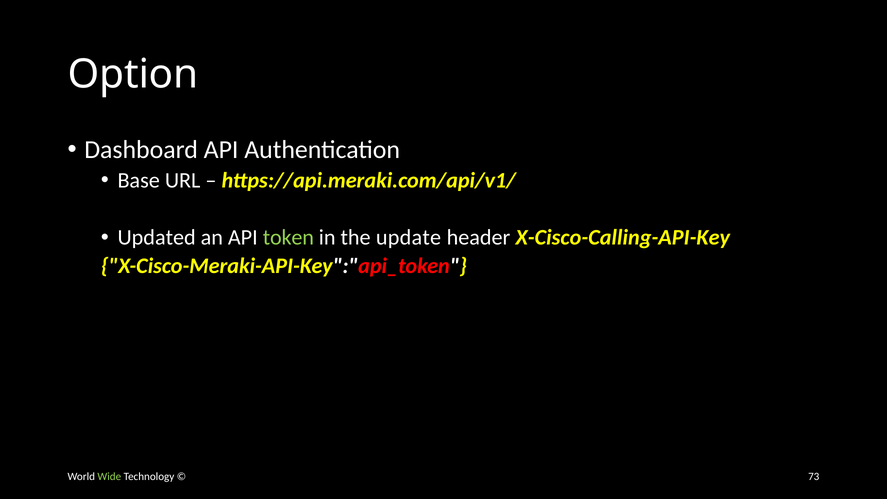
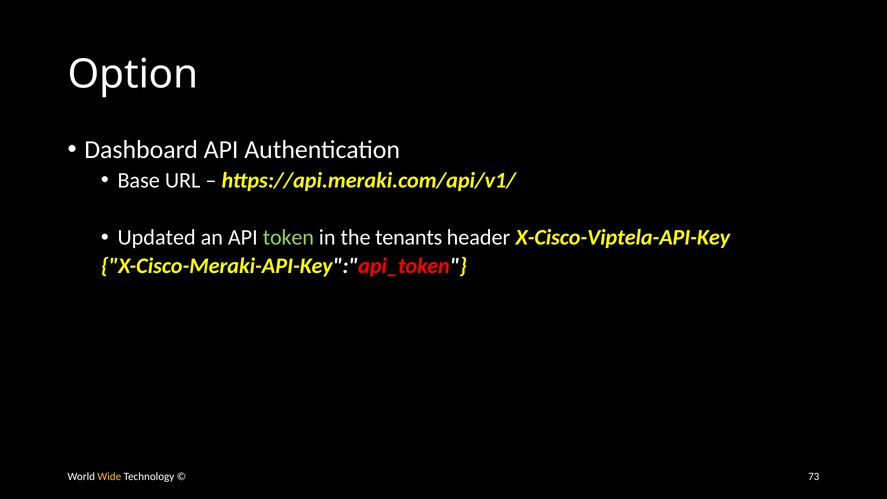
update: update -> tenants (409, 238)
X-Cisco-Calling-API-Key: X-Cisco-Calling-API-Key -> X-Cisco-Viptela-API-Key (623, 238)
Wide colour: light green -> yellow (109, 476)
